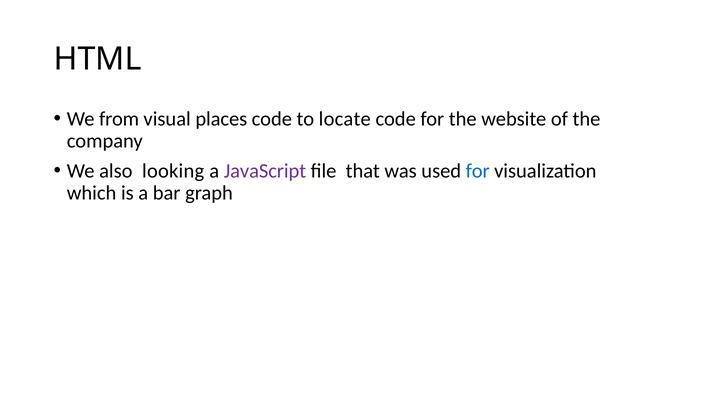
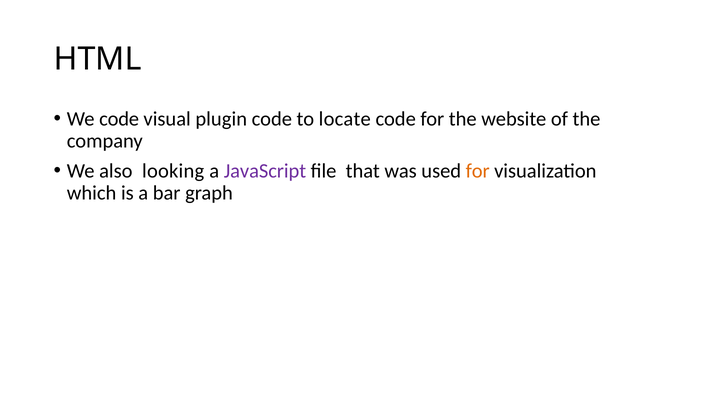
We from: from -> code (119, 119)
places: places -> plugin (221, 119)
for colour: blue -> orange (478, 171)
